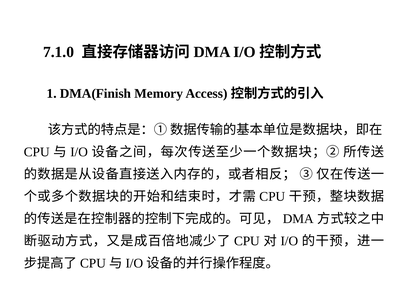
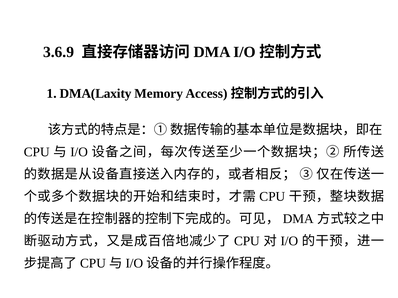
7.1.0: 7.1.0 -> 3.6.9 (59, 52)
DMA(Finish: DMA(Finish -> DMA(Laxity (96, 94)
